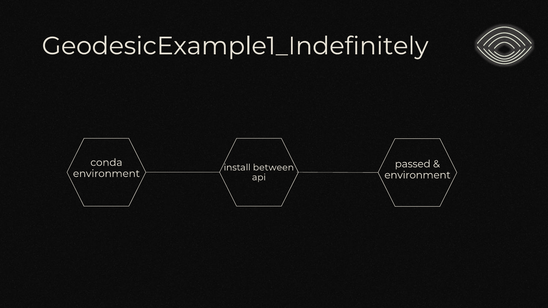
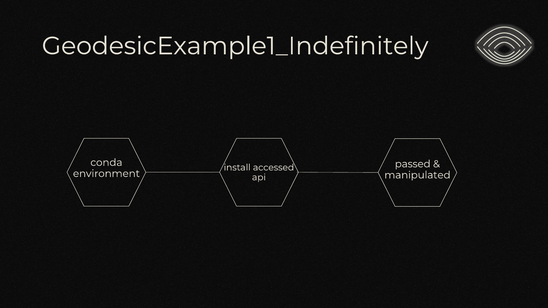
between: between -> accessed (273, 168)
environment: environment -> manipulated (417, 175)
